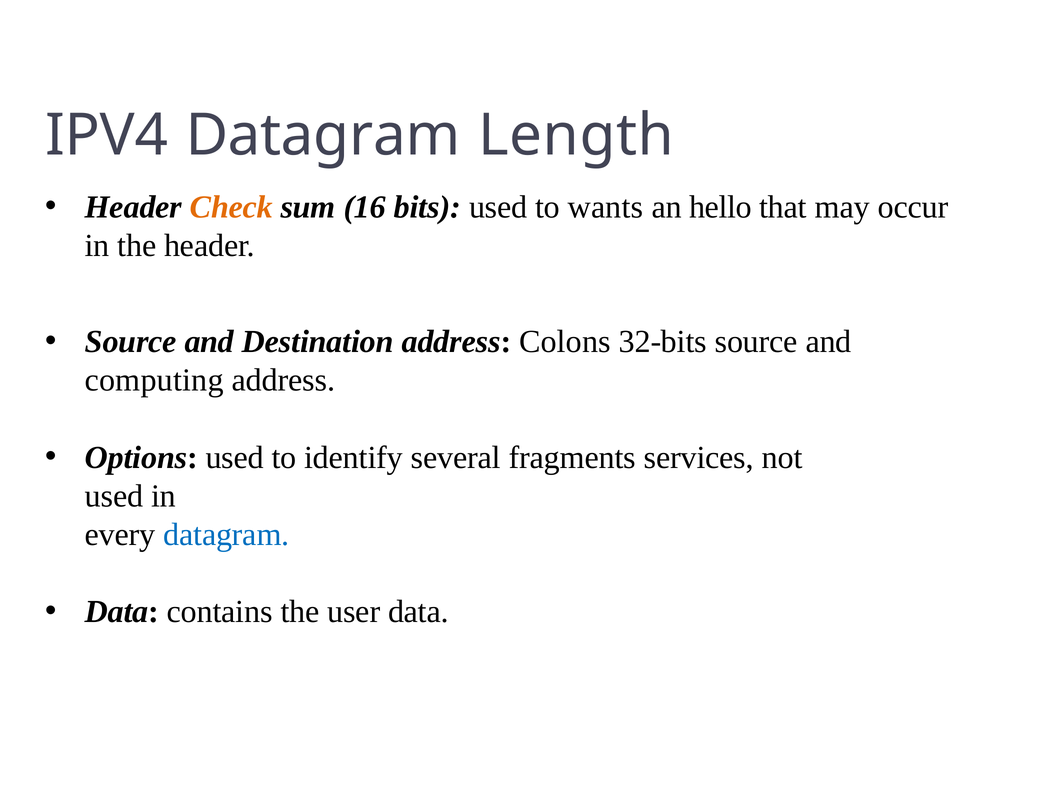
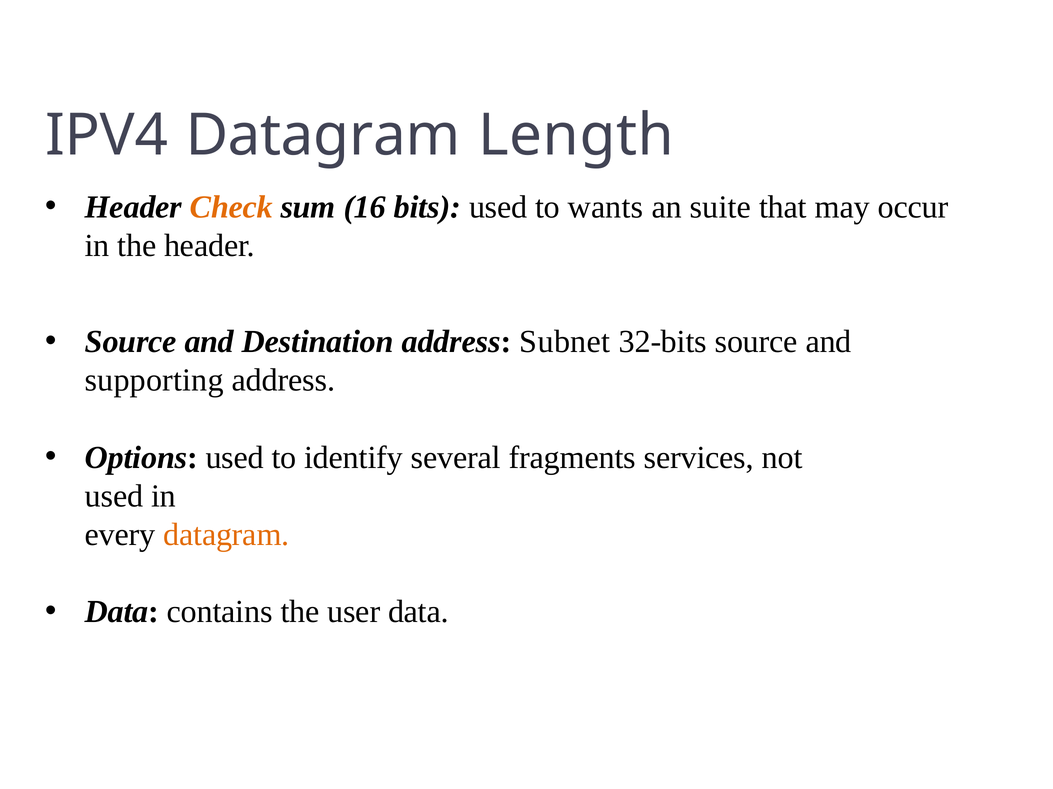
hello: hello -> suite (720, 207)
Colons: Colons -> Subnet (565, 342)
computing: computing -> supporting (154, 381)
datagram colour: blue -> orange (226, 535)
